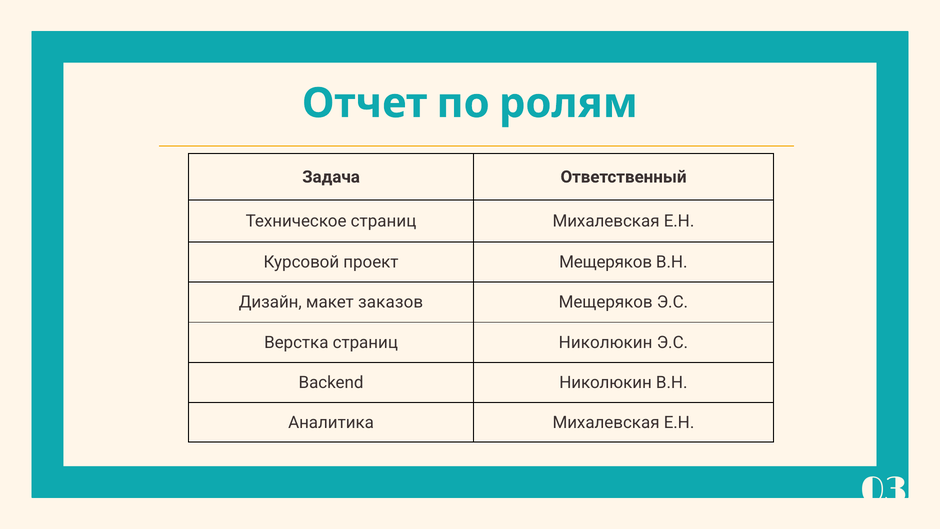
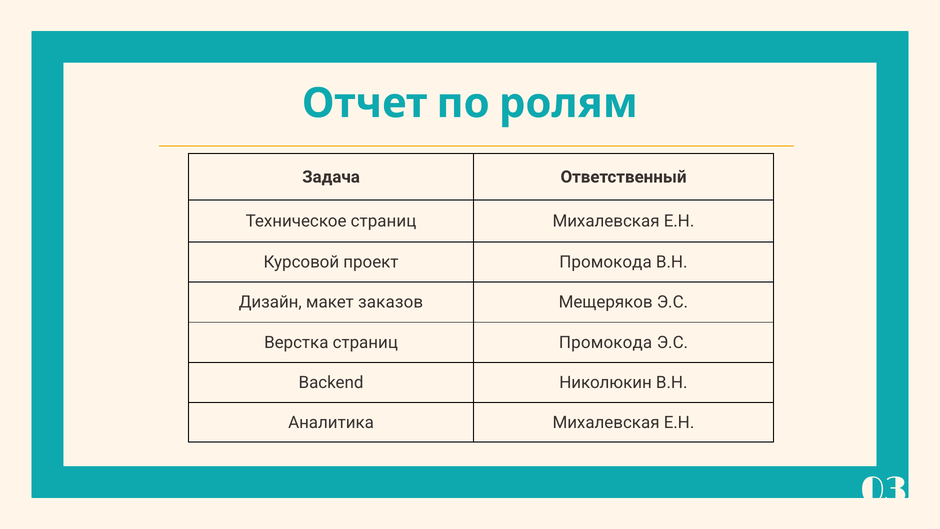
проект Мещеряков: Мещеряков -> Промокода (605, 262)
страниц Николюкин: Николюкин -> Промокода (606, 342)
